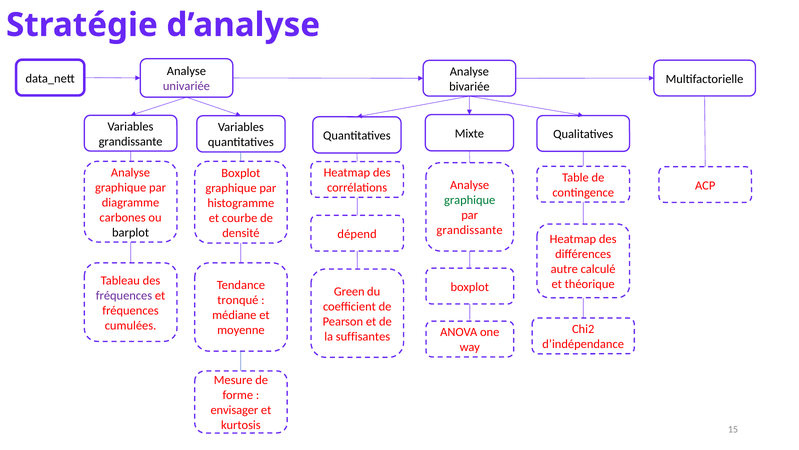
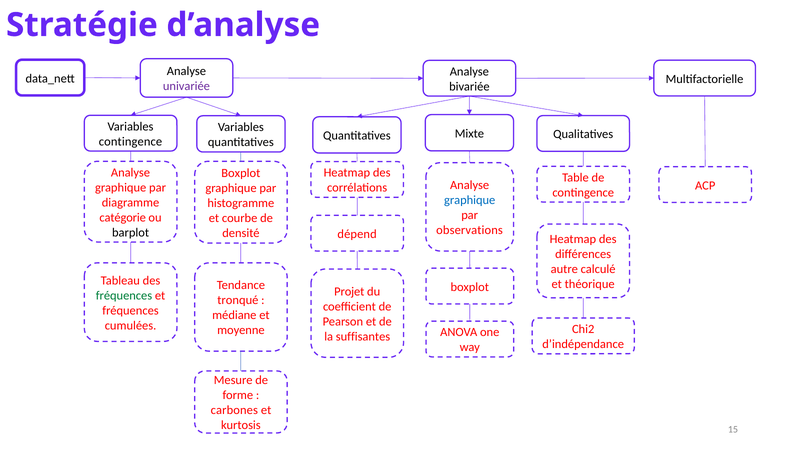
grandissante: grandissante -> contingence (130, 141)
graphique colour: green -> blue (470, 200)
carbones: carbones -> catégorie (123, 217)
grandissante: grandissante -> observations (470, 230)
Green: Green -> Projet (349, 291)
fréquences colour: purple -> green (124, 295)
envisager: envisager -> carbones (234, 410)
